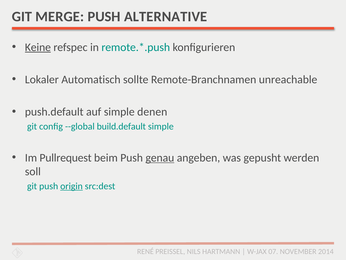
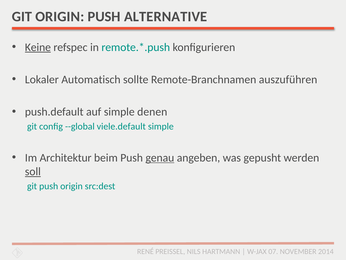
GIT MERGE: MERGE -> ORIGIN (60, 17)
unreachable: unreachable -> auszuführen (288, 79)
build.default: build.default -> viele.default (121, 126)
Pullrequest: Pullrequest -> Architektur (66, 157)
soll underline: none -> present (33, 171)
origin underline: present -> none (71, 186)
